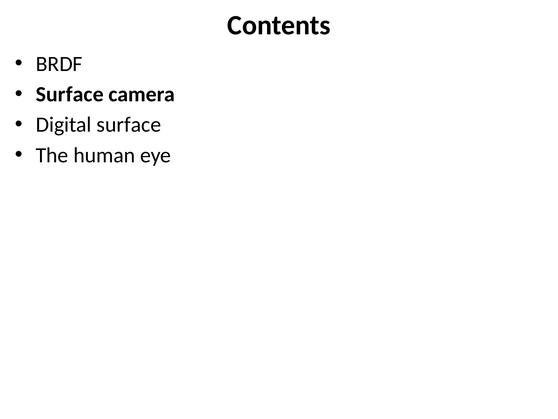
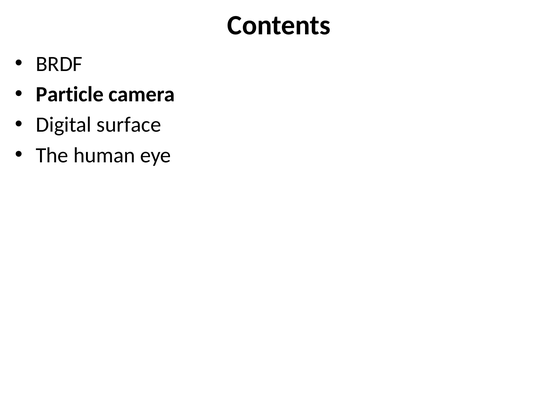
Surface: Surface -> Particle (70, 94)
